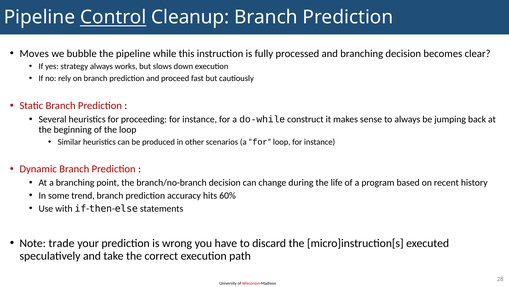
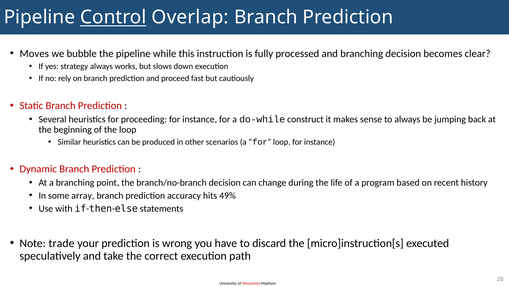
Cleanup: Cleanup -> Overlap (190, 17)
trend: trend -> array (83, 195)
60%: 60% -> 49% (228, 195)
